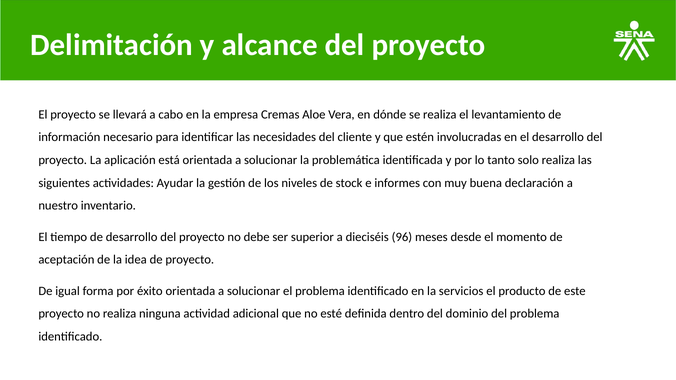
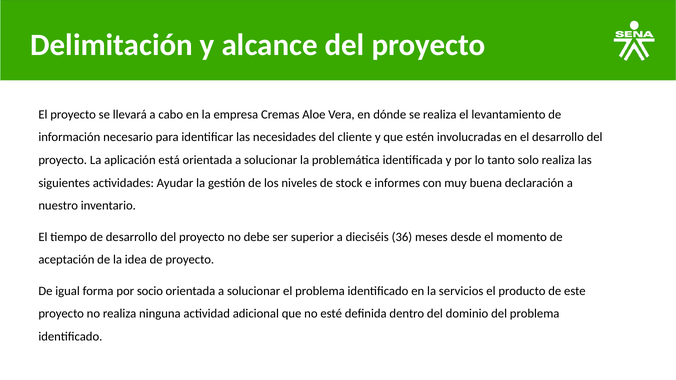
96: 96 -> 36 (402, 237)
éxito: éxito -> socio (150, 291)
